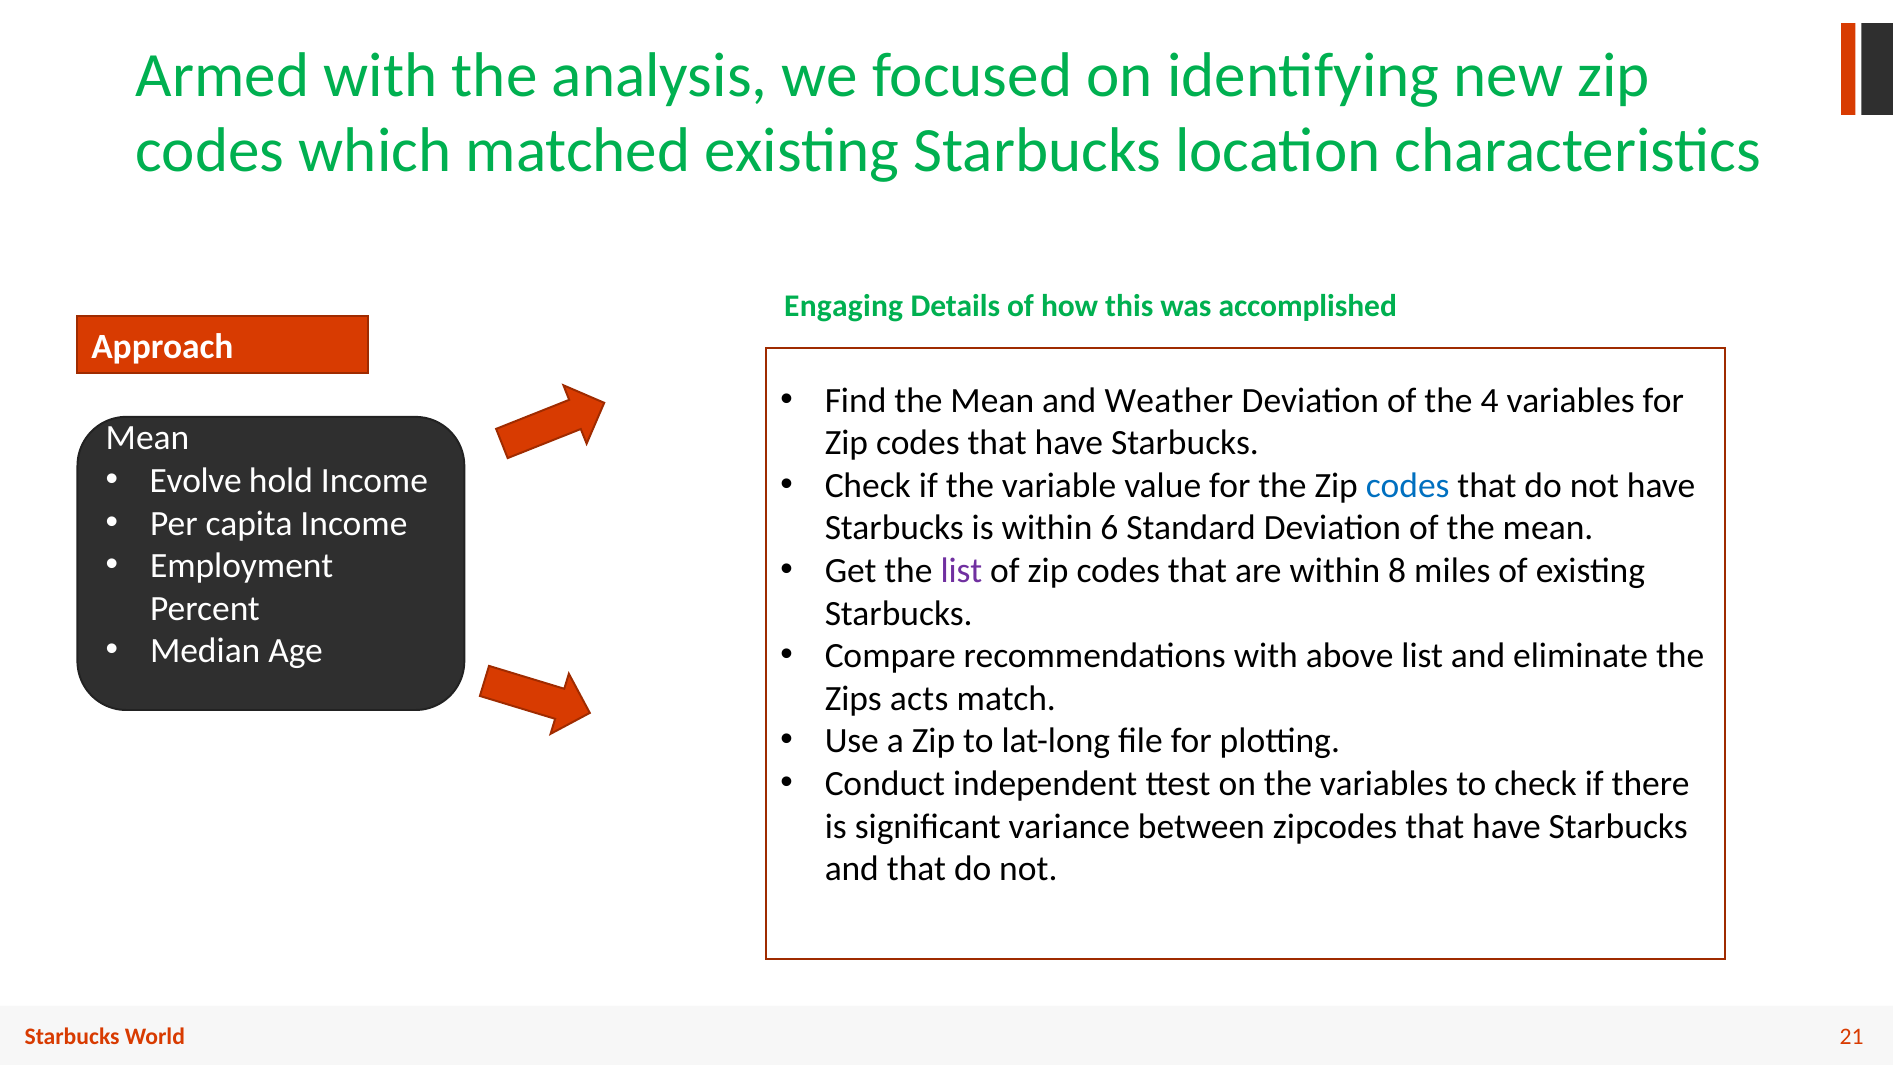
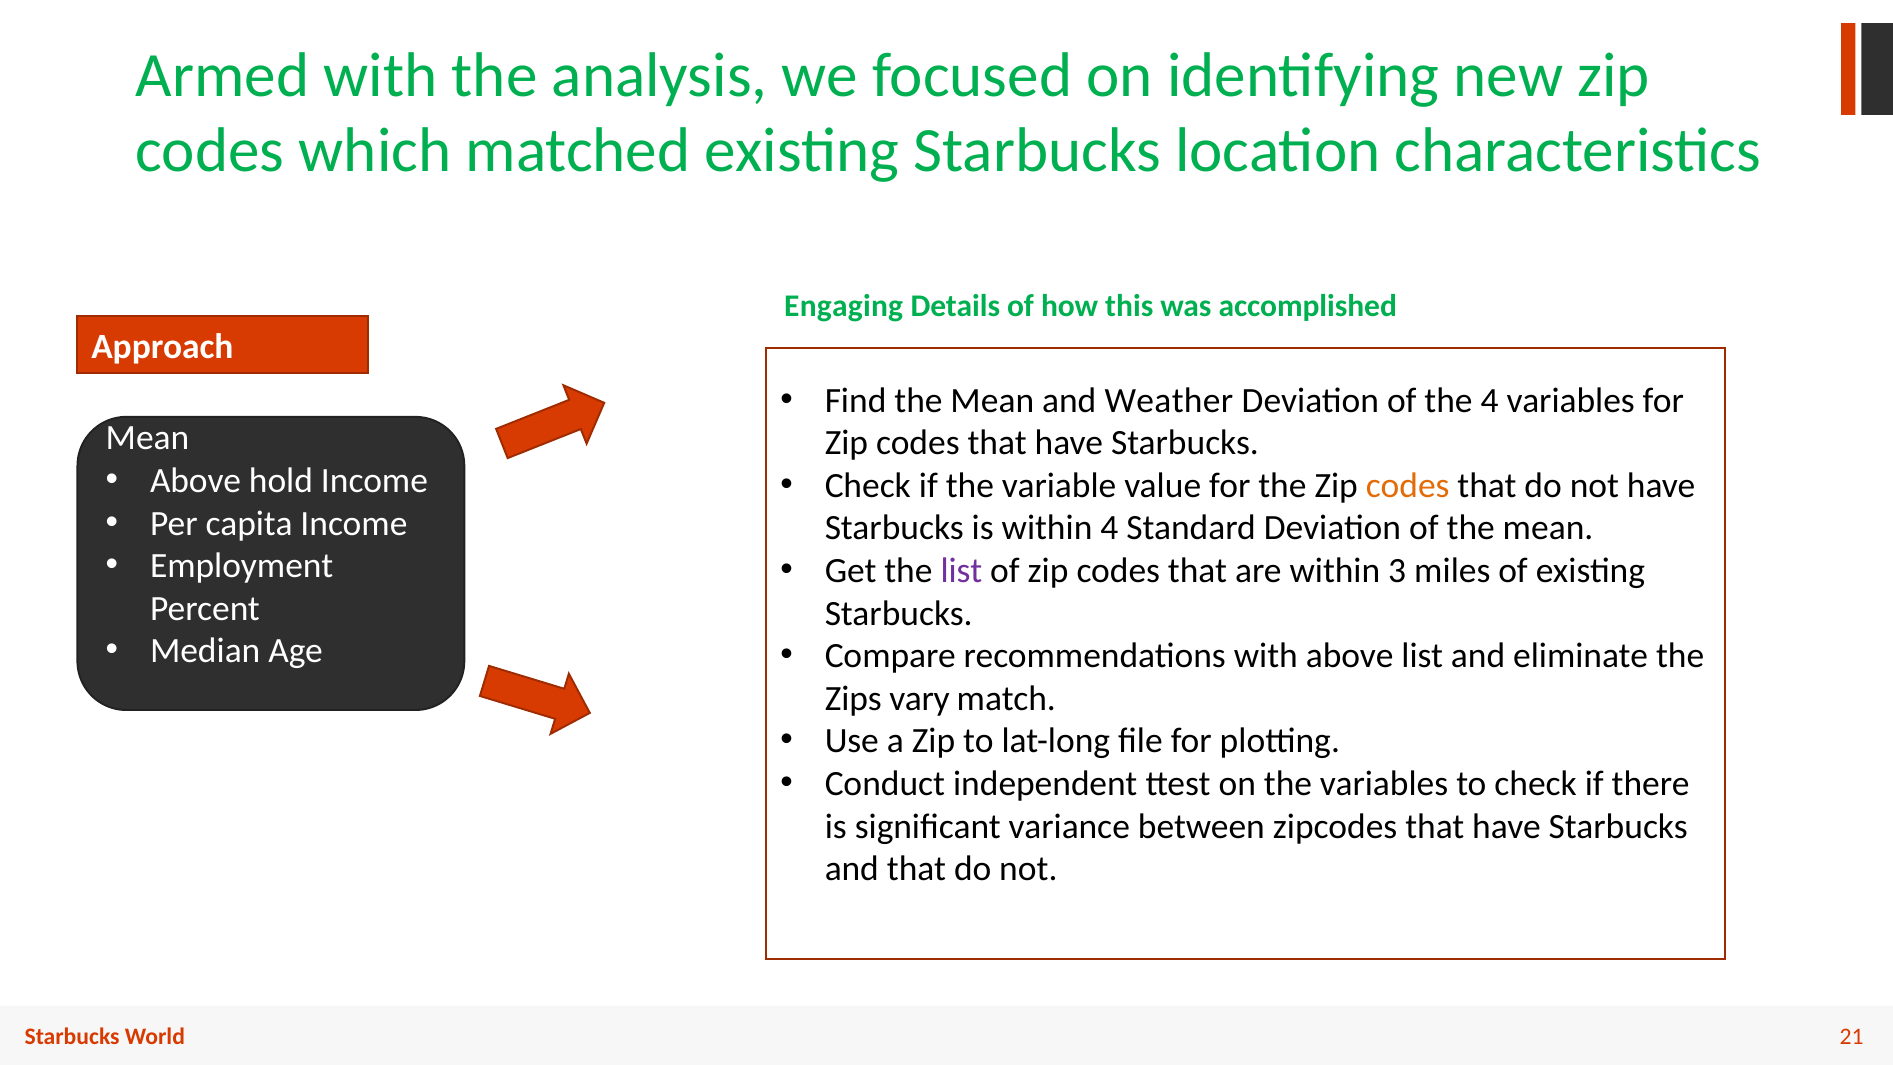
Evolve: Evolve -> Above (196, 481)
codes colour: blue -> orange (1408, 485)
within 6: 6 -> 4 (1109, 528)
8: 8 -> 3 (1397, 571)
acts: acts -> vary (919, 698)
